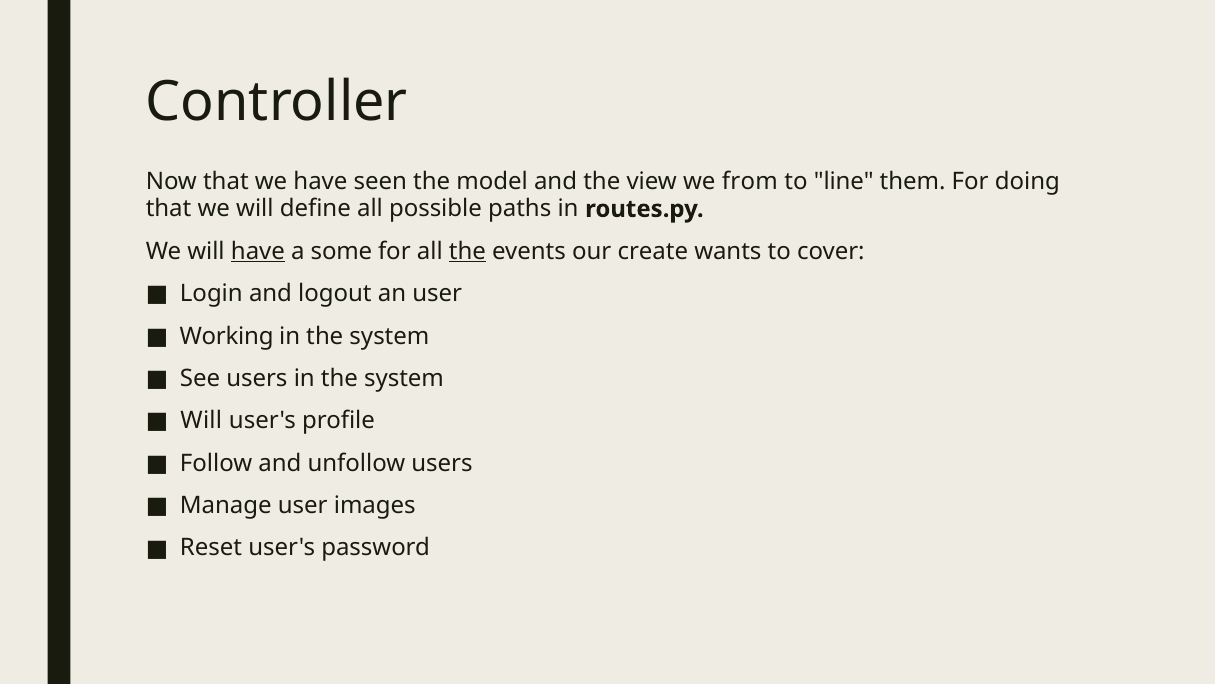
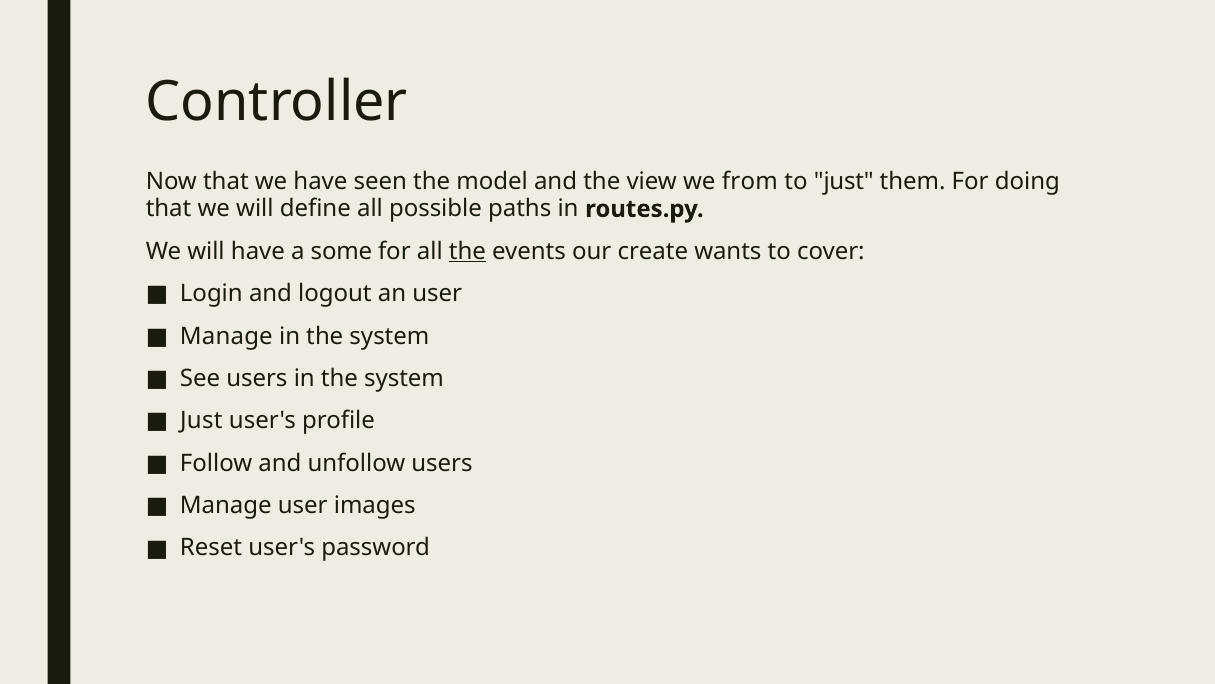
to line: line -> just (844, 182)
have underline: present -> none (258, 251)
Working: Working -> Manage (226, 336)
Will: Will -> Just (201, 420)
